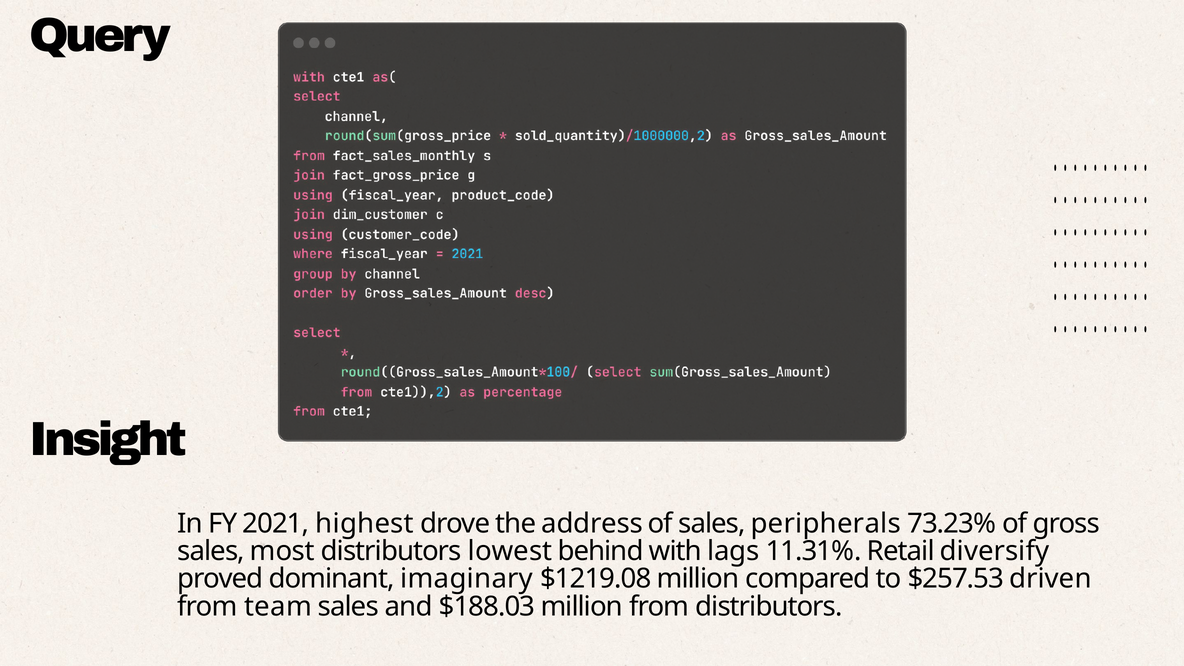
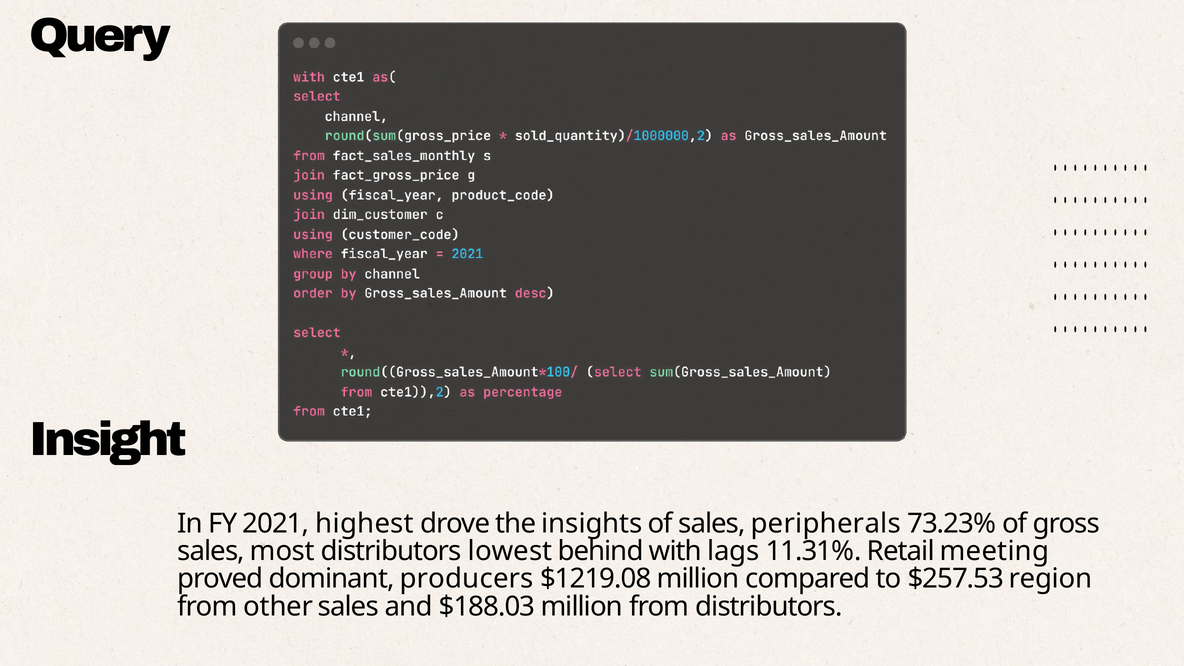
address: address -> insights (592, 524)
diversify: diversify -> meeting (995, 551)
imaginary: imaginary -> producers (467, 579)
driven: driven -> region (1051, 579)
team: team -> other (278, 606)
